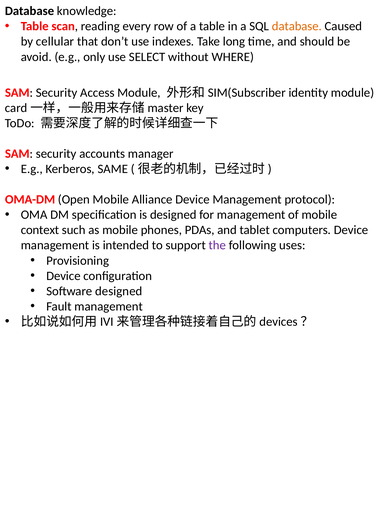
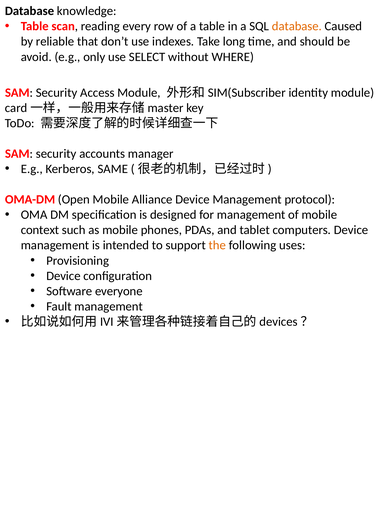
cellular: cellular -> reliable (55, 41)
the colour: purple -> orange (217, 245)
Software designed: designed -> everyone (119, 291)
